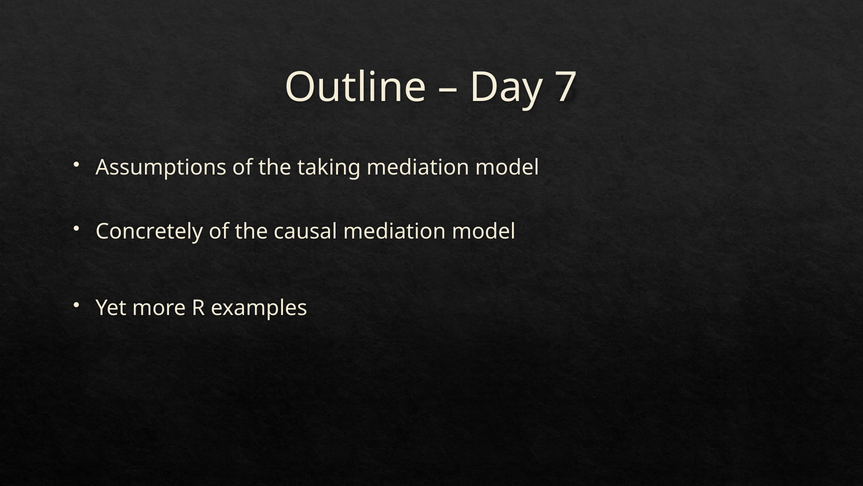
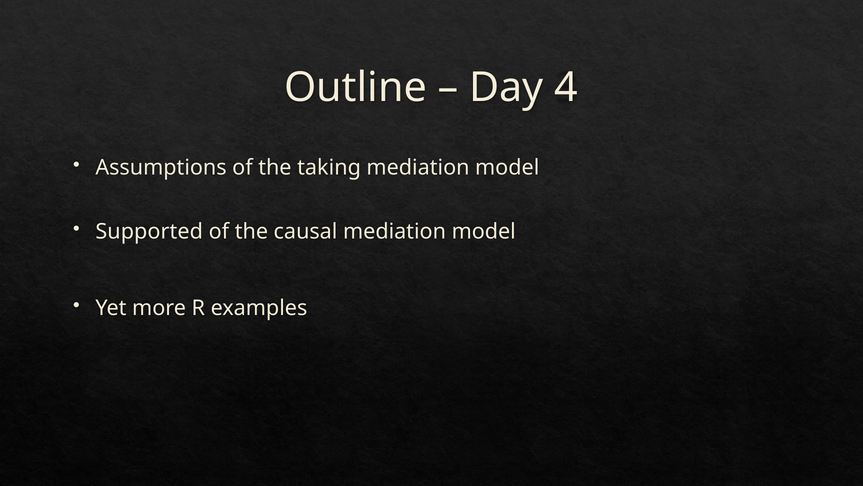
7: 7 -> 4 (566, 87)
Concretely: Concretely -> Supported (149, 231)
